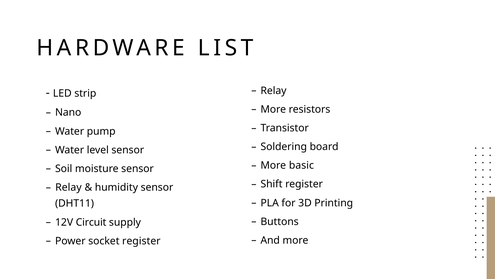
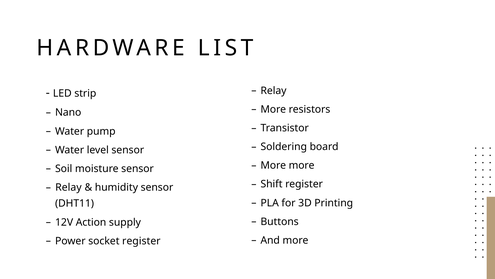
More basic: basic -> more (302, 165)
Circuit: Circuit -> Action (91, 222)
